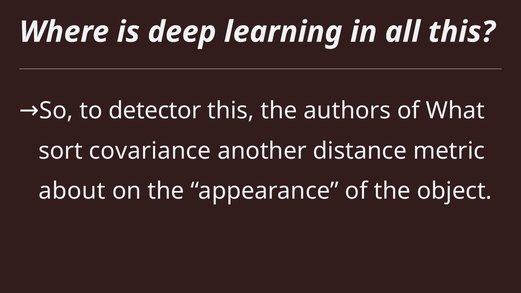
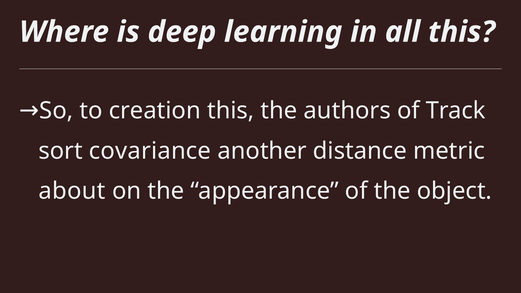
detector: detector -> creation (155, 111)
What: What -> Track (456, 111)
